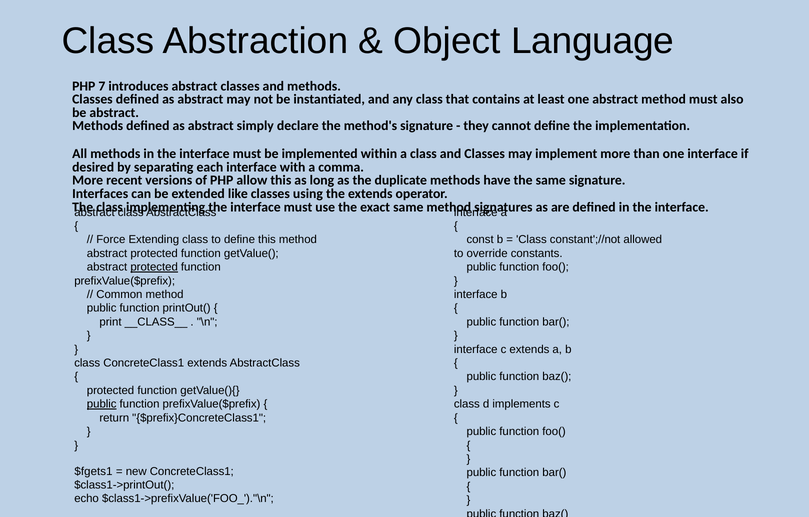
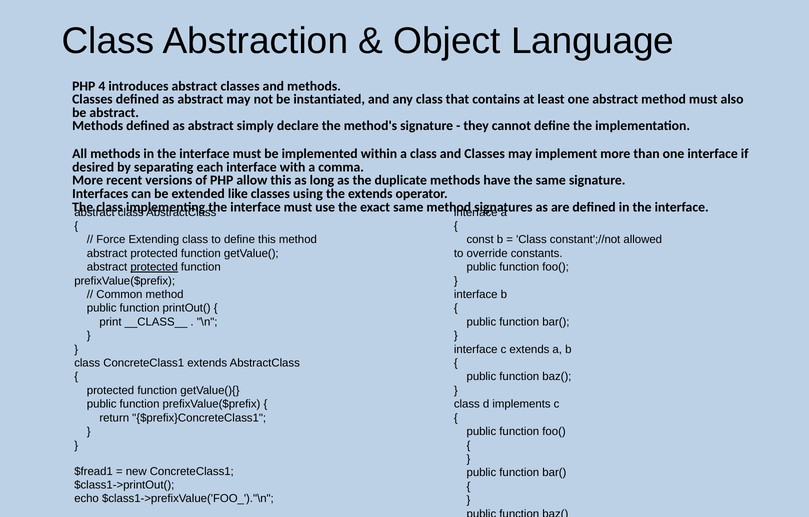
7: 7 -> 4 (102, 86)
public underline: present -> none (102, 405)
$fgets1: $fgets1 -> $fread1 (94, 472)
